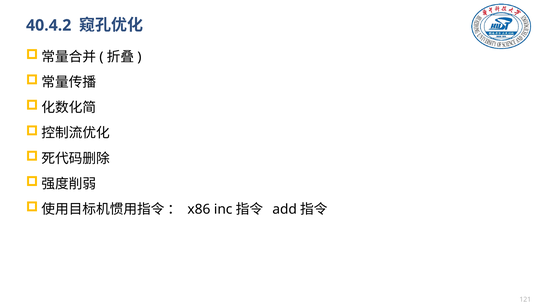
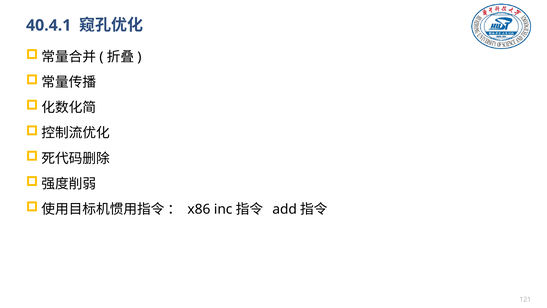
40.4.2: 40.4.2 -> 40.4.1 (49, 25)
